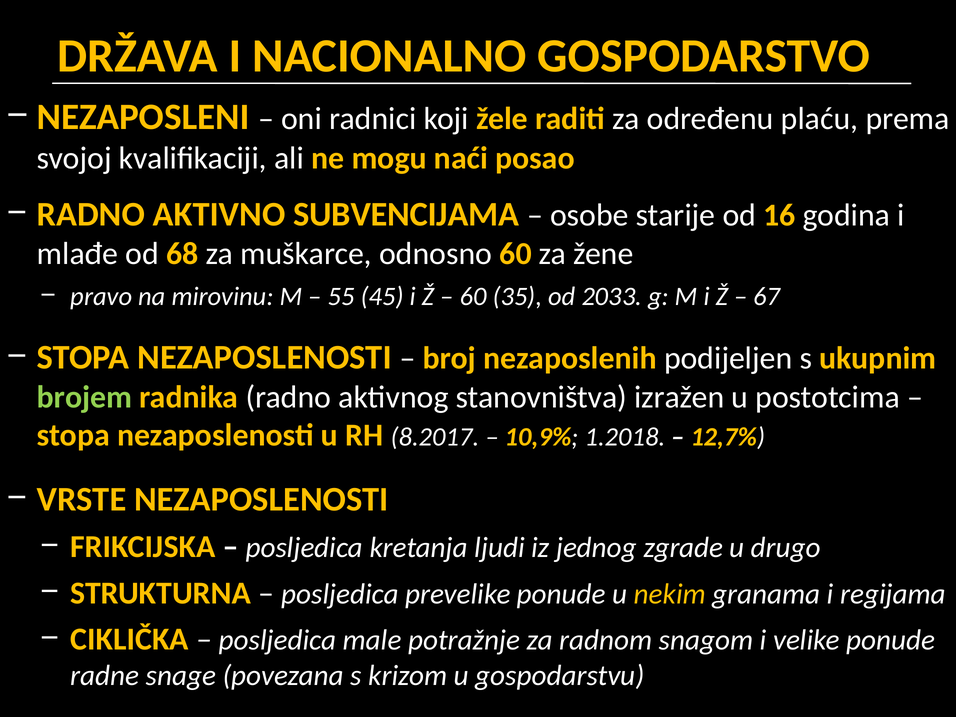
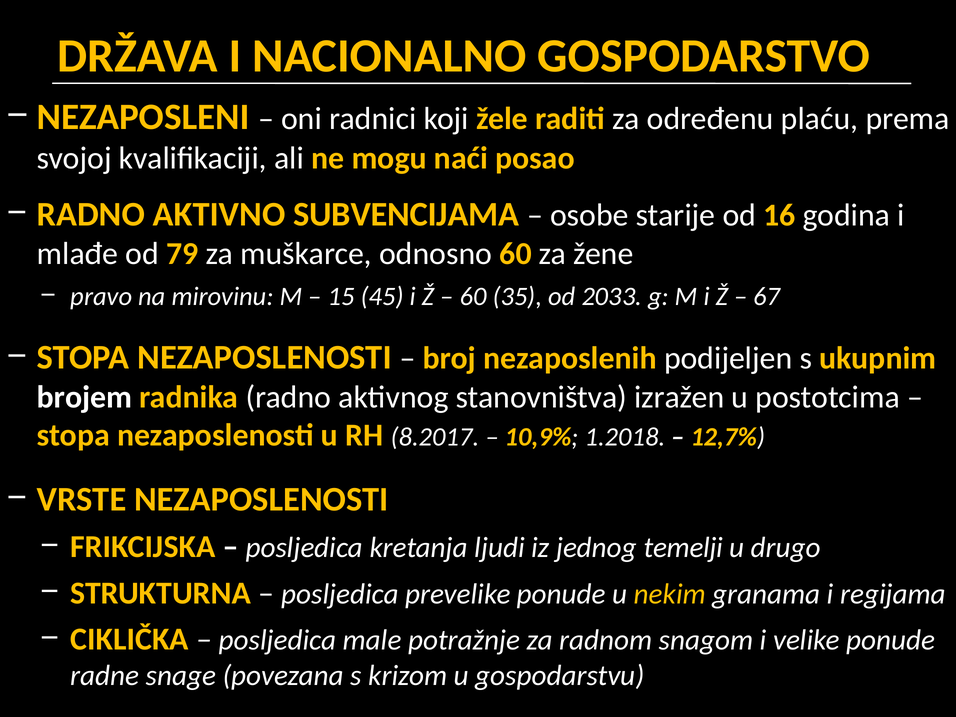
68: 68 -> 79 (182, 254)
55: 55 -> 15 (341, 296)
brojem colour: light green -> white (85, 397)
zgrade: zgrade -> temelji (683, 548)
